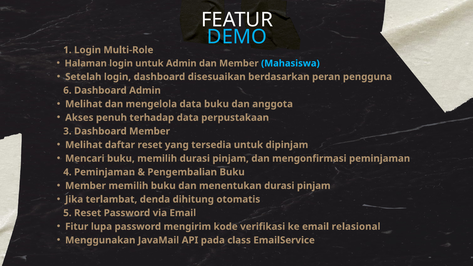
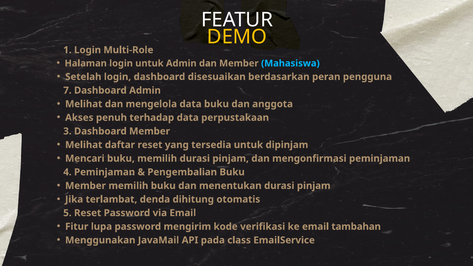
DEMO colour: light blue -> yellow (237, 37)
6: 6 -> 7 (67, 90)
relasional: relasional -> tambahan (356, 227)
